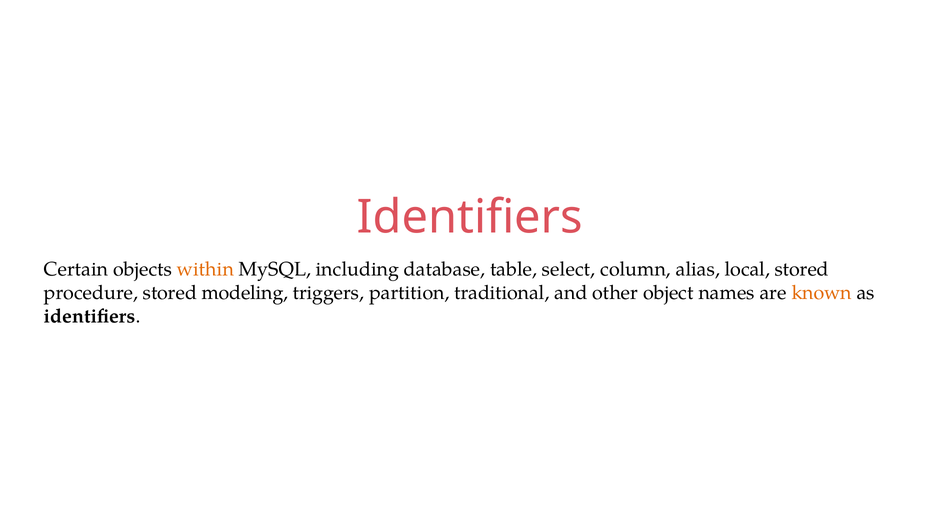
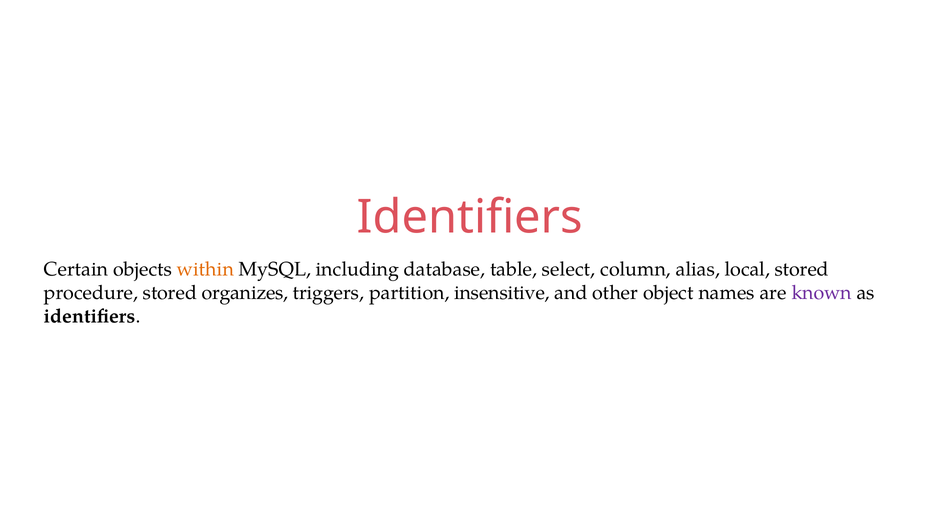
modeling: modeling -> organizes (245, 293)
traditional: traditional -> insensitive (502, 293)
known colour: orange -> purple (822, 293)
